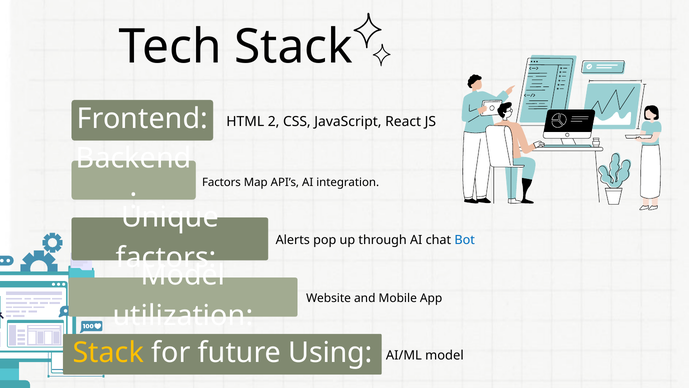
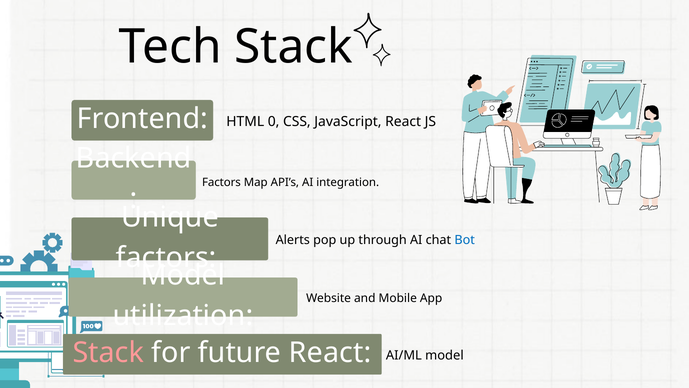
2: 2 -> 0 (274, 122)
Stack colour: yellow -> pink (108, 352)
future Using: Using -> React (330, 352)
